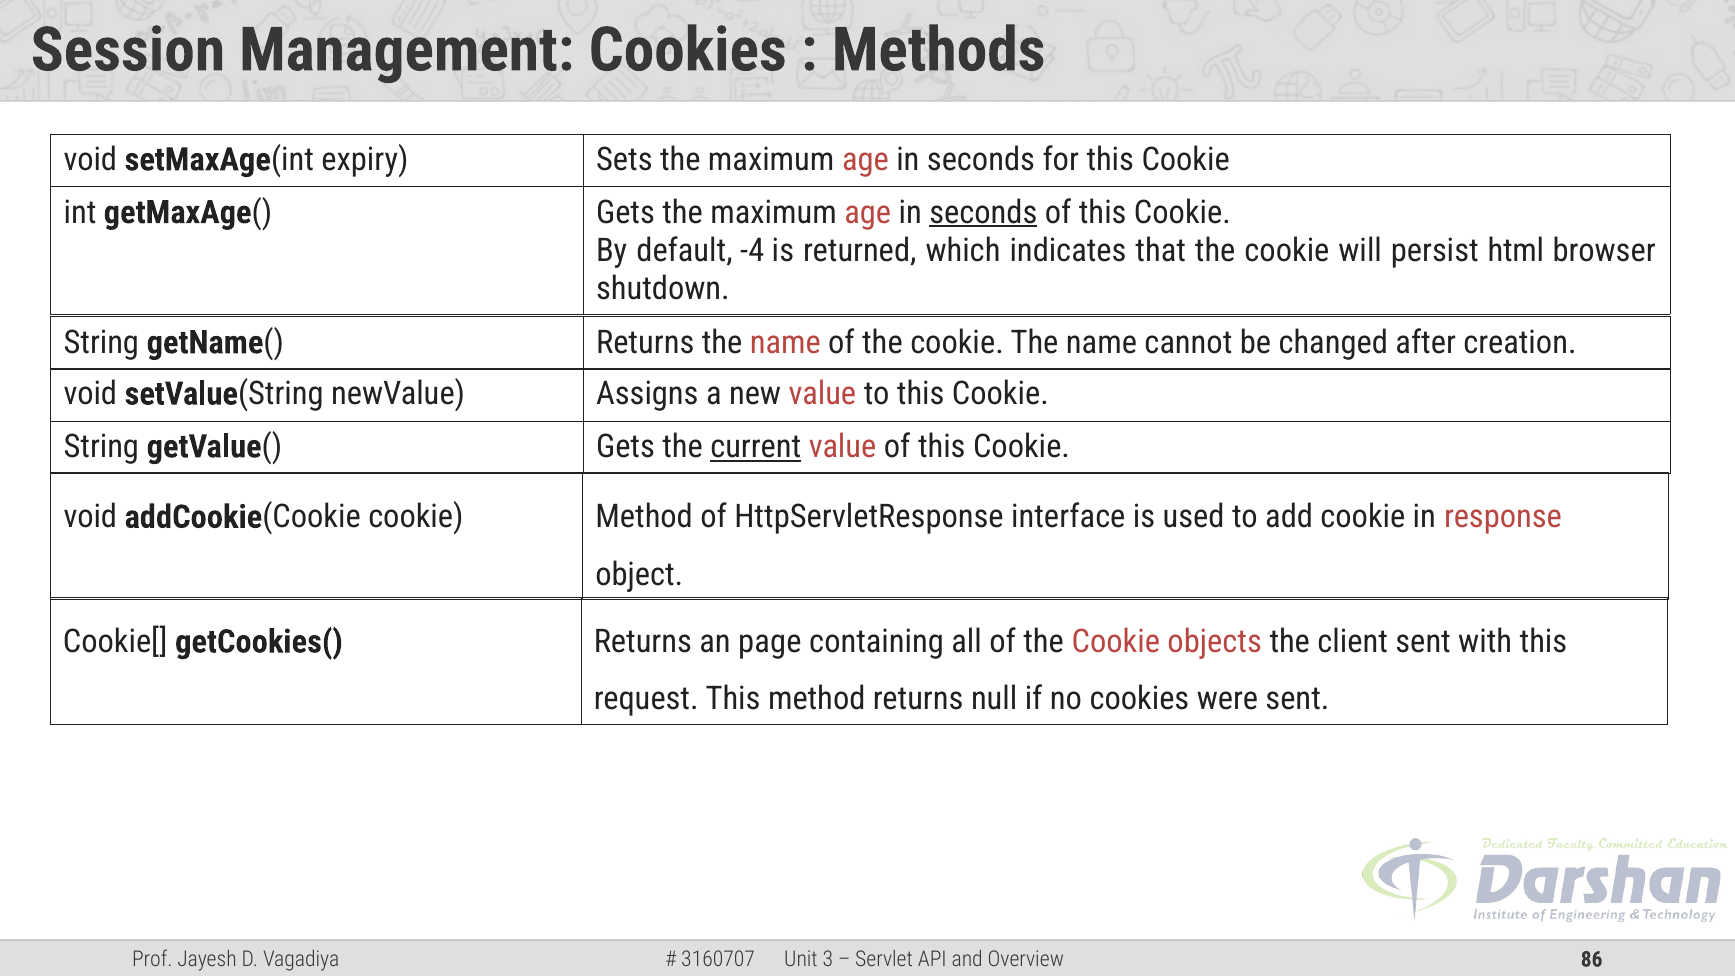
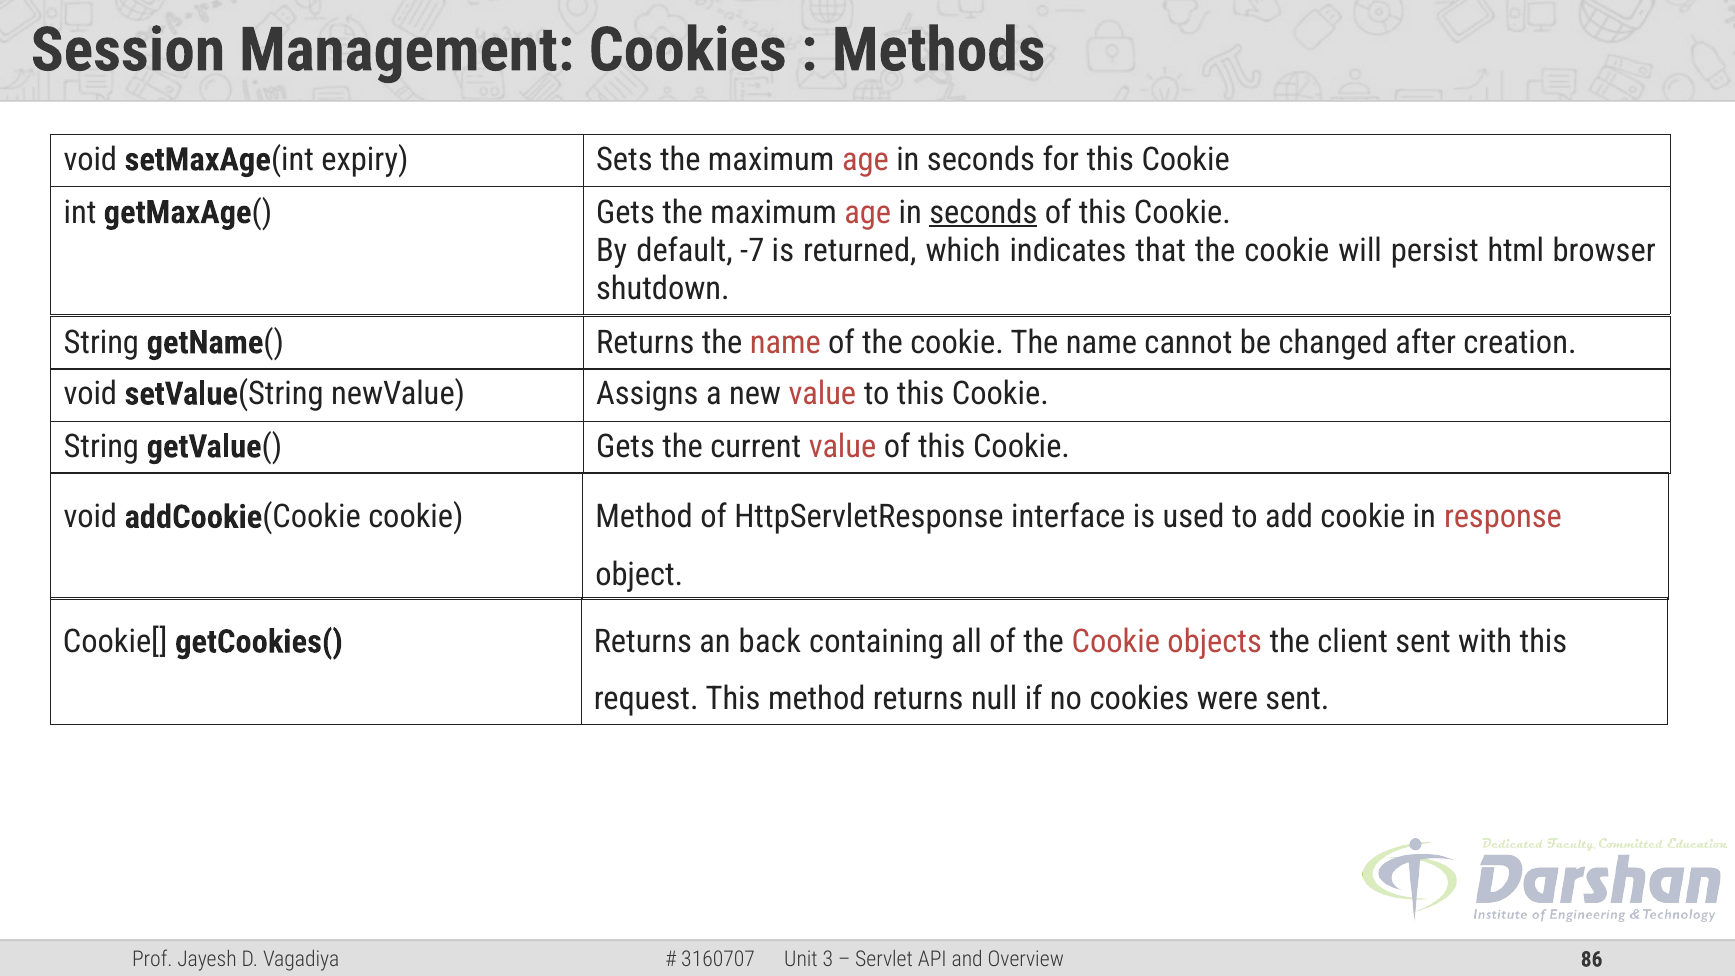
-4: -4 -> -7 (752, 251)
current underline: present -> none (756, 447)
page: page -> back (770, 642)
